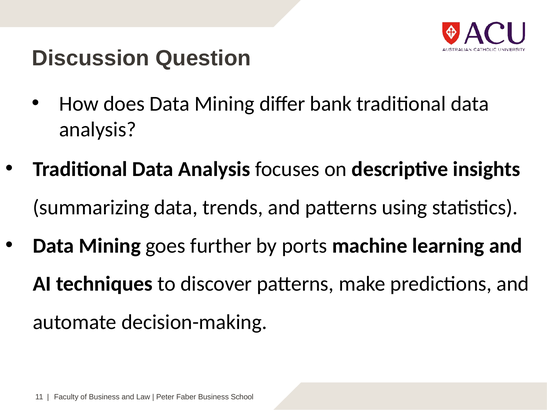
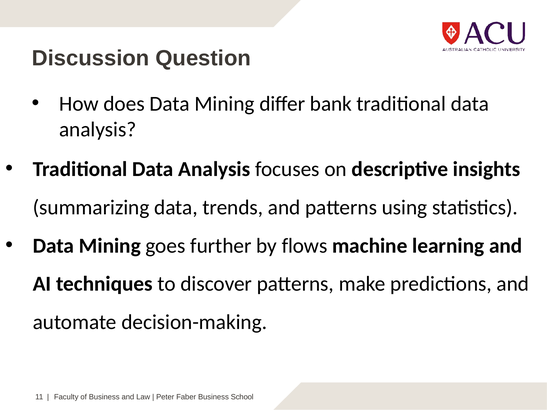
ports: ports -> flows (305, 246)
